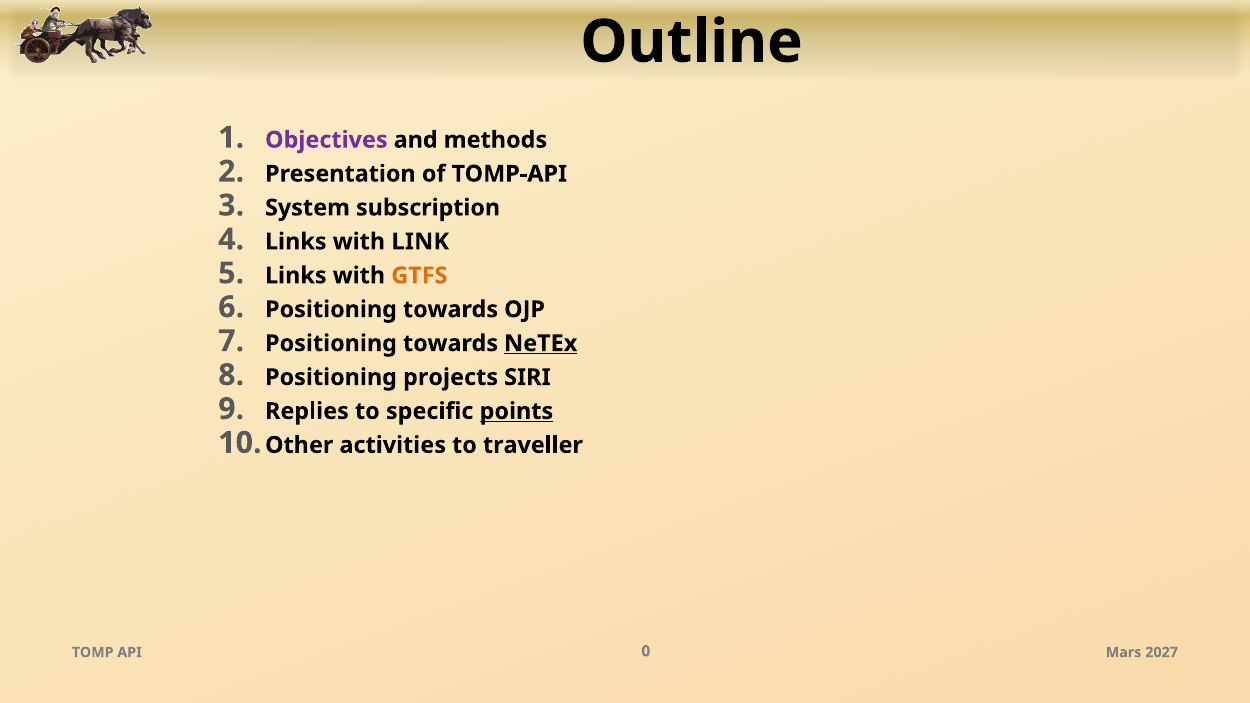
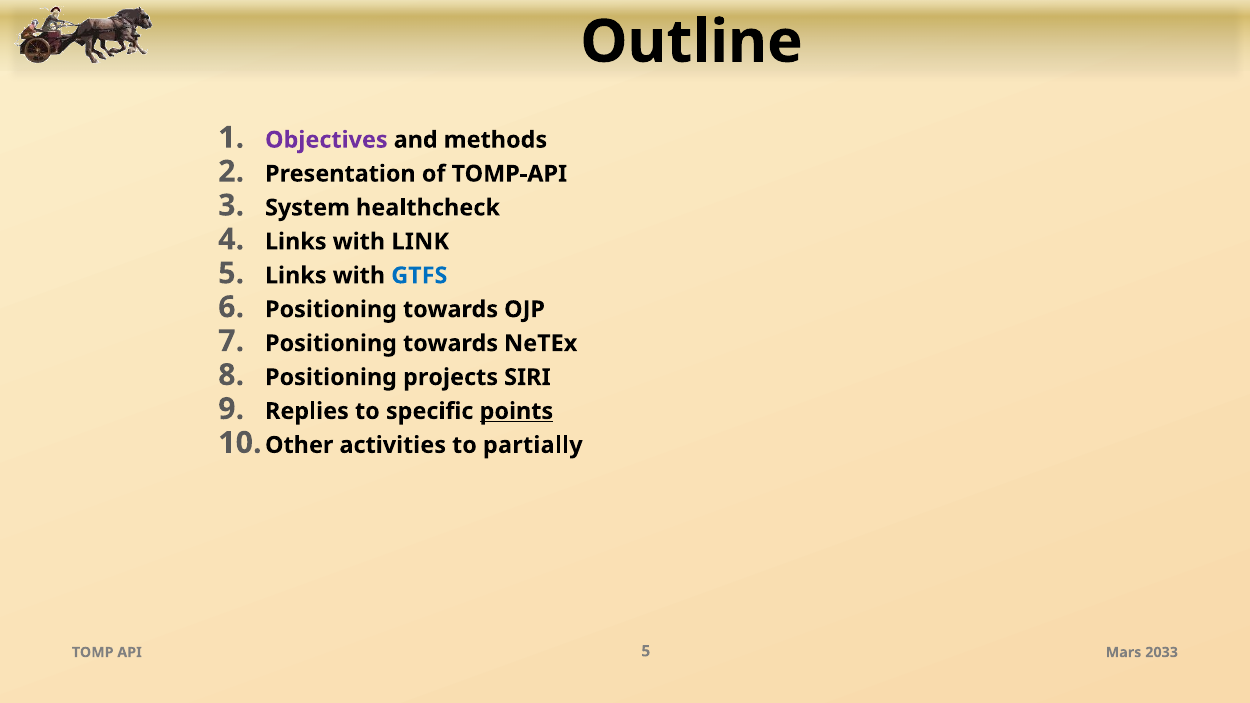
subscription: subscription -> healthcheck (428, 208)
GTFS colour: orange -> blue (419, 276)
NeTEx underline: present -> none (541, 343)
traveller: traveller -> partially (533, 445)
API 0: 0 -> 5 (646, 651)
2027: 2027 -> 2033 (1162, 652)
